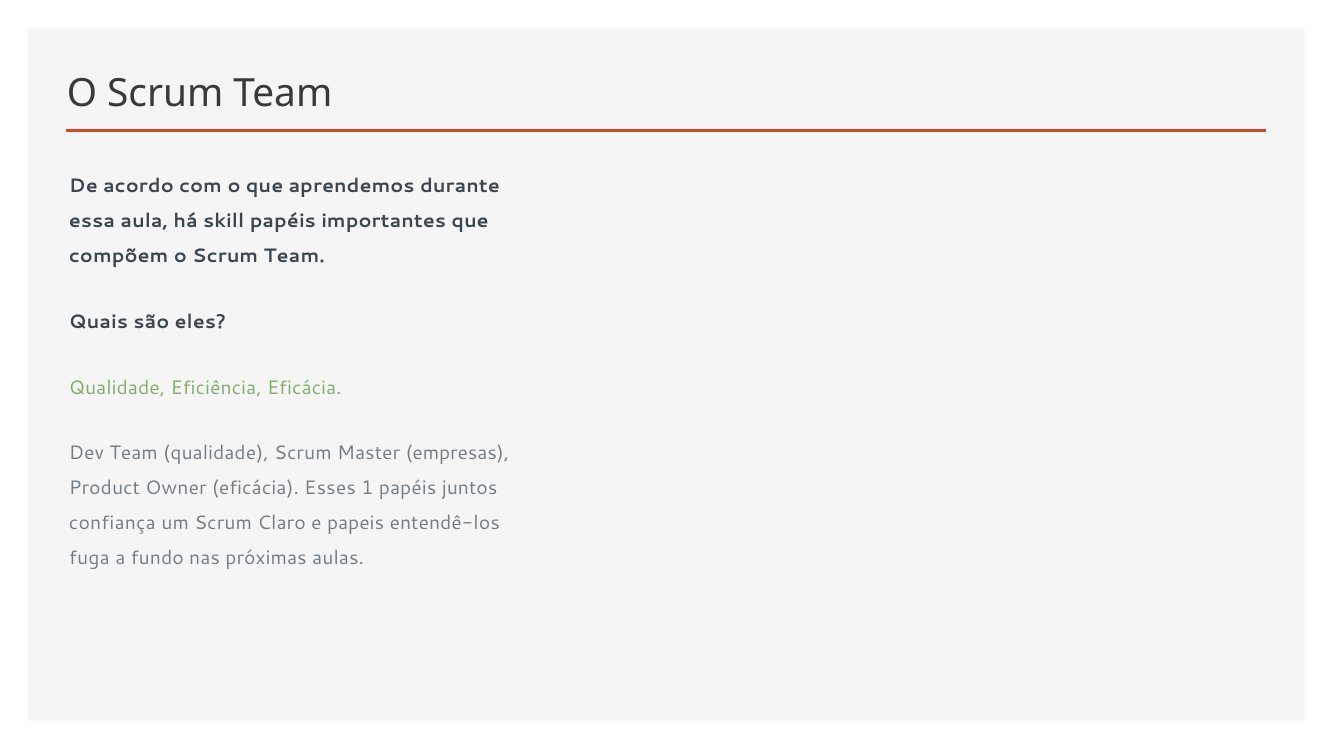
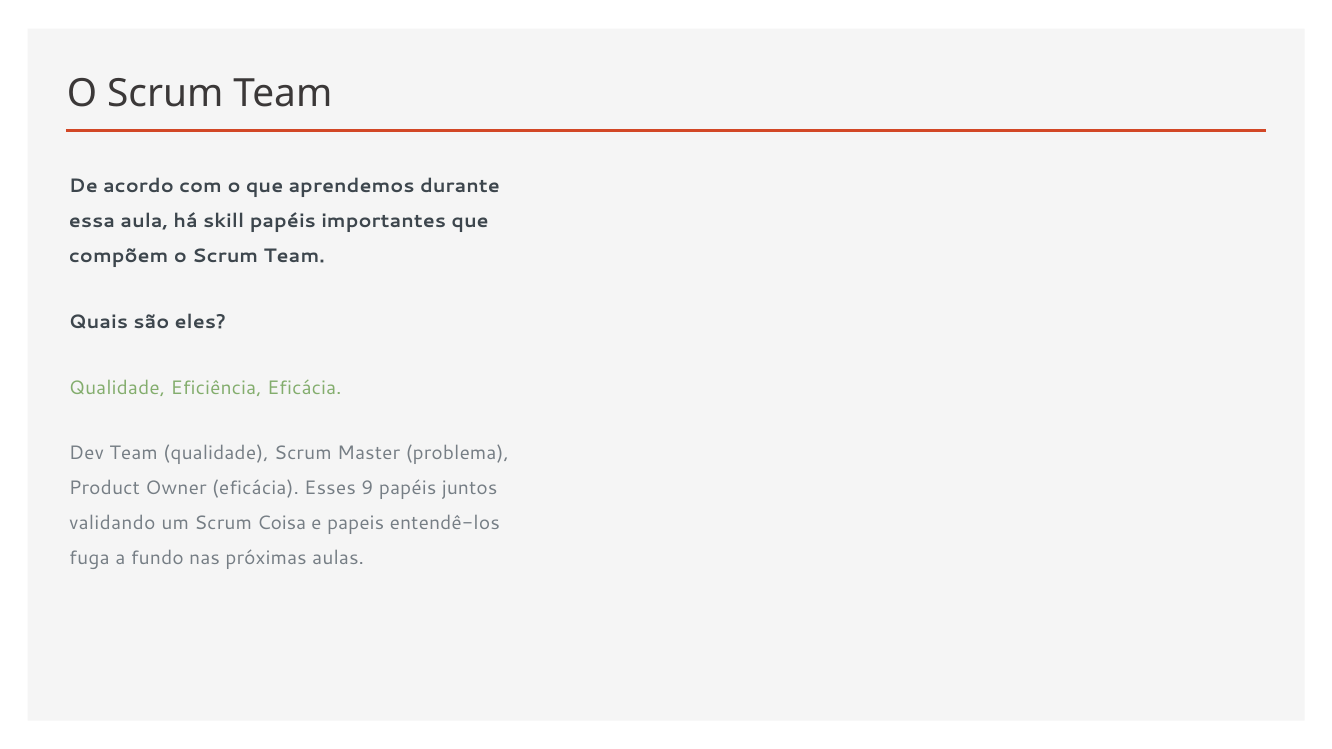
empresas: empresas -> problema (457, 453)
1: 1 -> 9 (367, 488)
confiança: confiança -> validando (112, 523)
Claro: Claro -> Coisa (282, 523)
